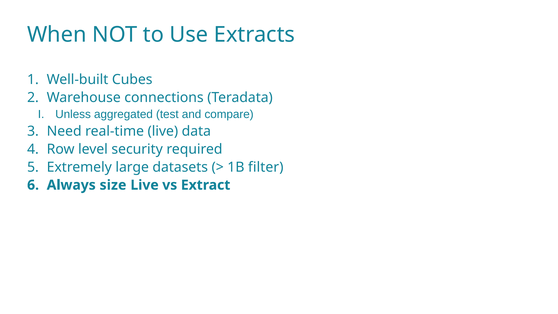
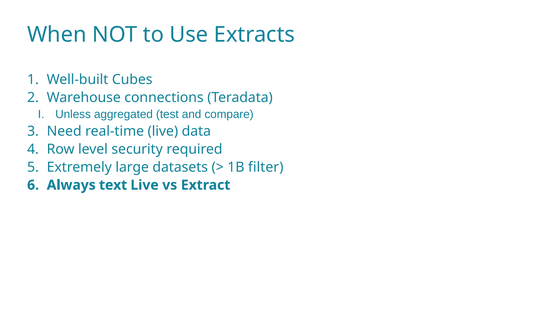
size: size -> text (113, 185)
